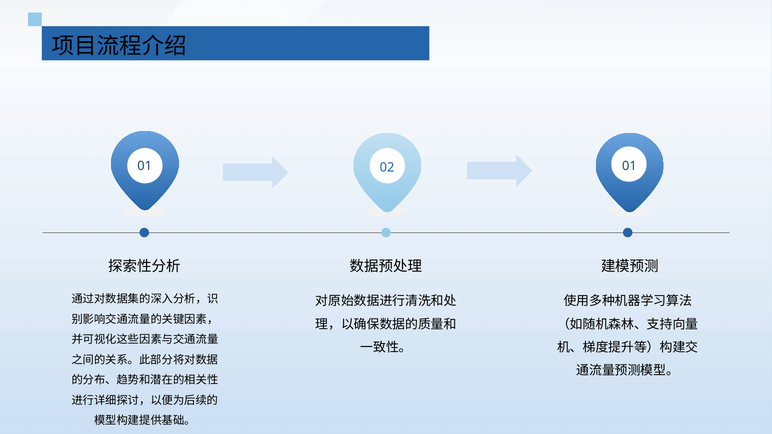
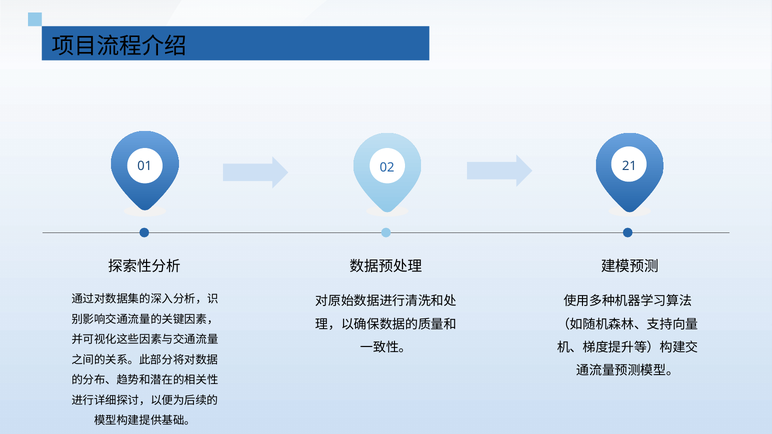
01 01: 01 -> 21 (629, 166)
